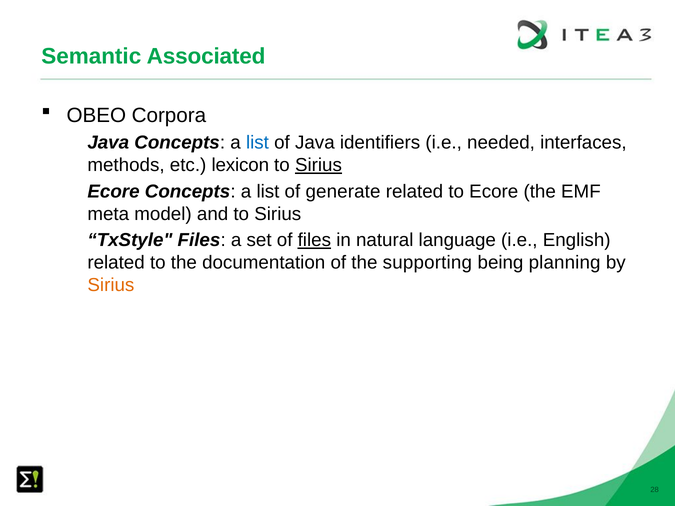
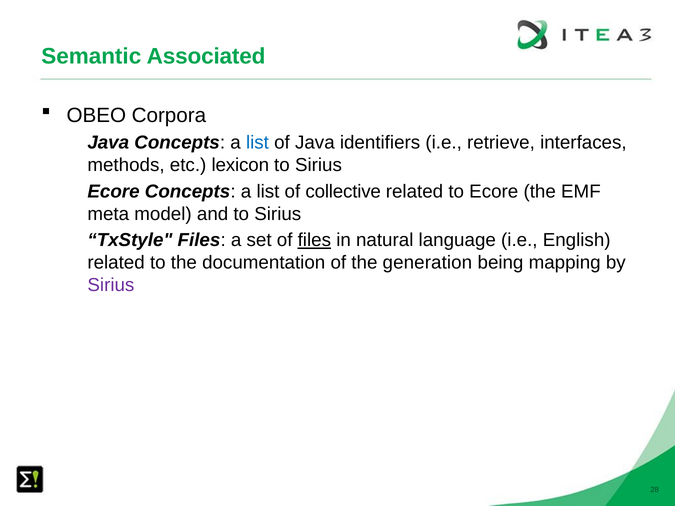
needed: needed -> retrieve (501, 143)
Sirius underline: present -> none (318, 165)
generate: generate -> collective (343, 192)
supporting: supporting -> generation (427, 263)
planning: planning -> mapping (565, 263)
Sirius colour: orange -> purple (111, 285)
